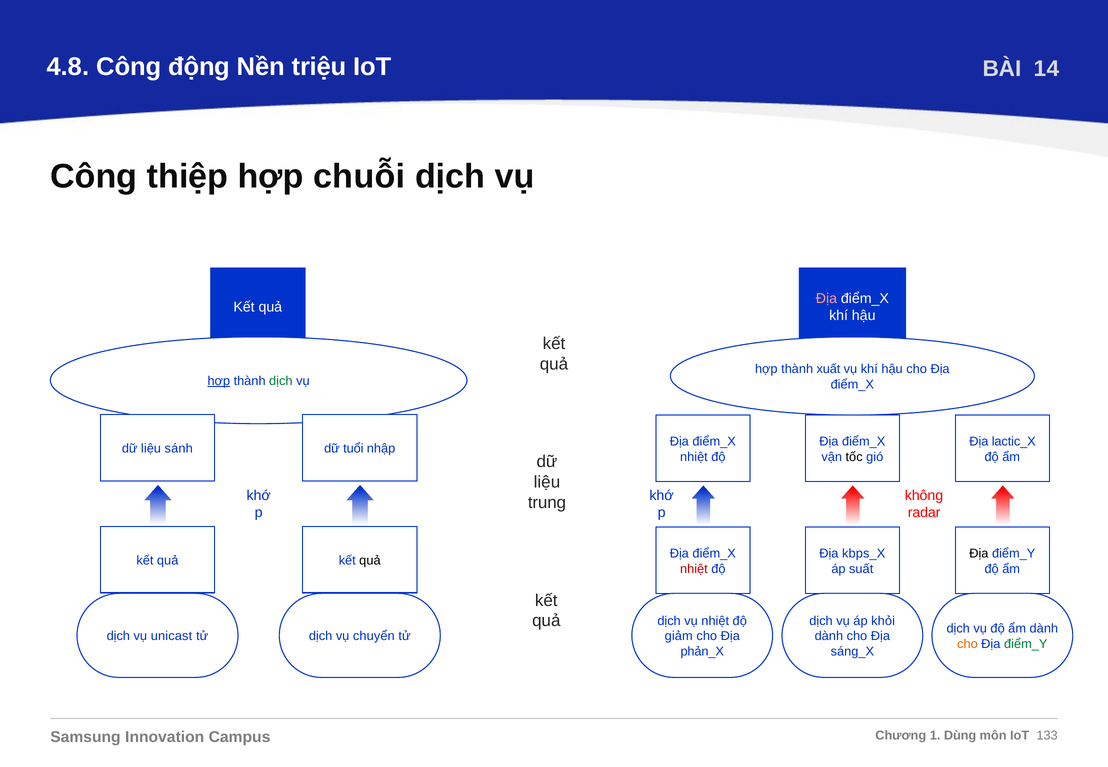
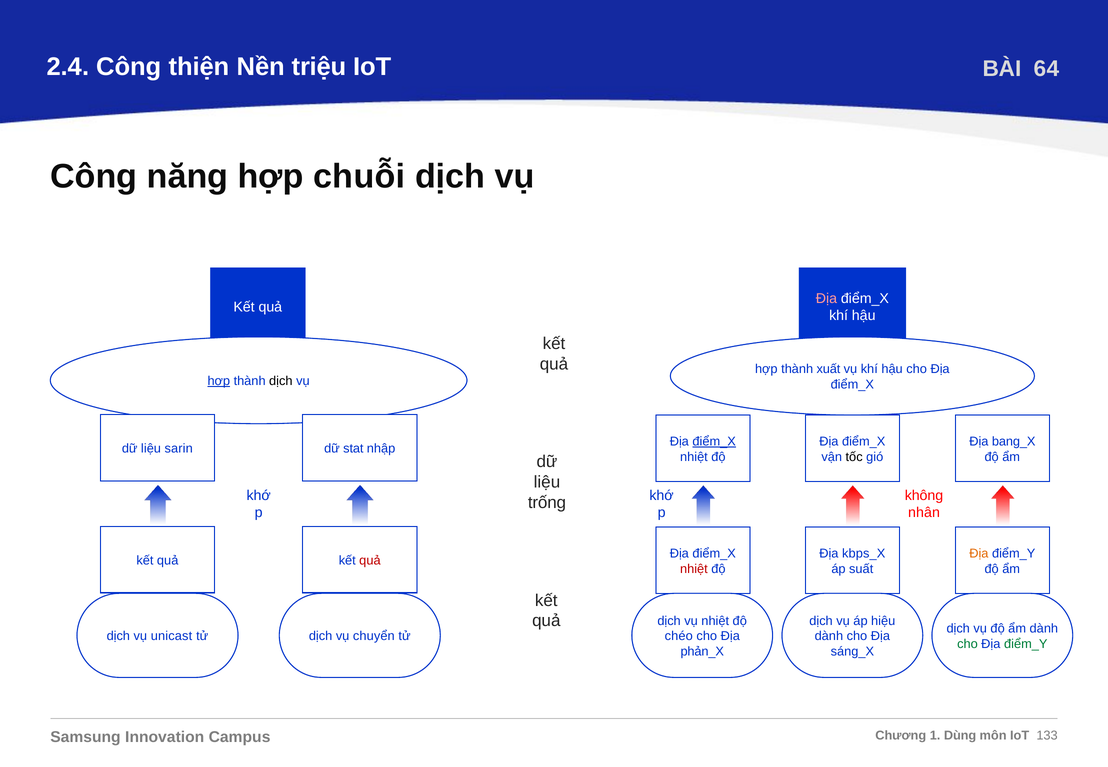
4.8: 4.8 -> 2.4 (68, 67)
động: động -> thiện (199, 67)
14: 14 -> 64 (1047, 69)
thiệp: thiệp -> năng (188, 177)
dịch colour: green -> black (281, 381)
điểm_X underline: none -> present (714, 442)
lactic_X: lactic_X -> bang_X (1014, 442)
sánh: sánh -> sarin (179, 449)
tuổi: tuổi -> stat (353, 449)
trung: trung -> trống (547, 503)
radar: radar -> nhân (924, 513)
Địa colour: black -> orange (979, 554)
quả colour: black -> red (370, 561)
khỏi: khỏi -> hiệu (883, 621)
giảm: giảm -> chéo (679, 636)
cho colour: orange -> green (967, 644)
